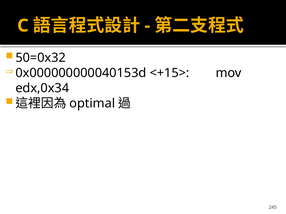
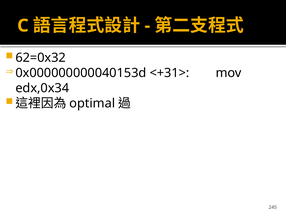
50=0x32: 50=0x32 -> 62=0x32 (41, 58)
<+15>: <+15> -> <+31> (169, 73)
